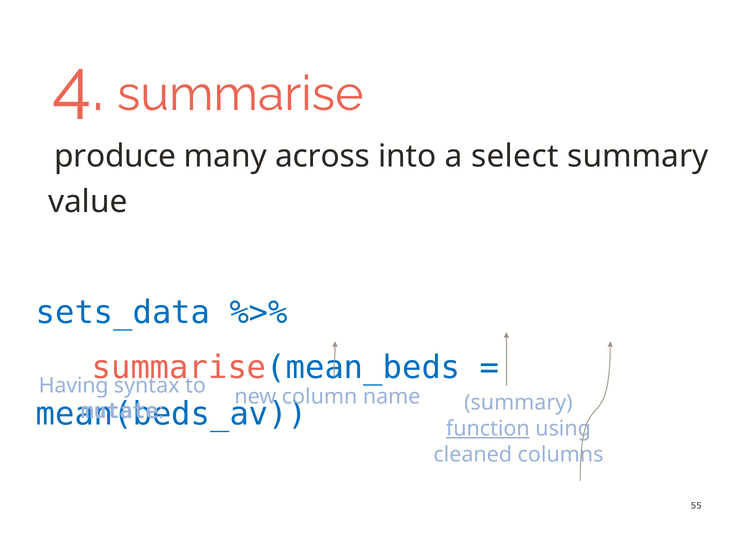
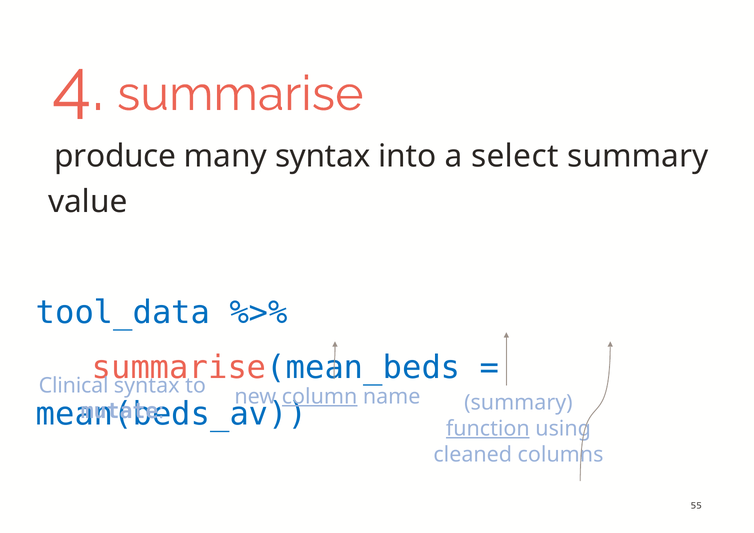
many across: across -> syntax (323, 156)
sets_data: sets_data -> tool_data (123, 312)
Having: Having -> Clinical (74, 386)
column underline: none -> present (320, 397)
